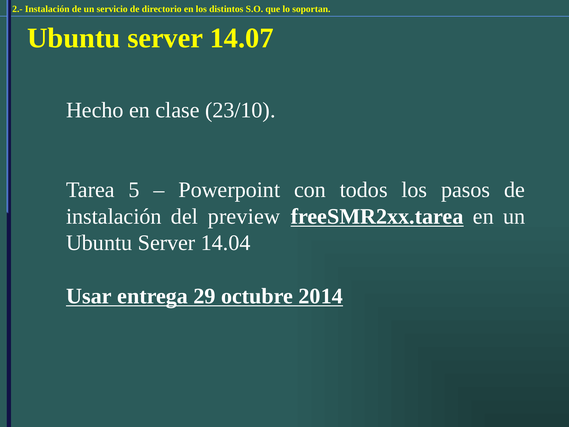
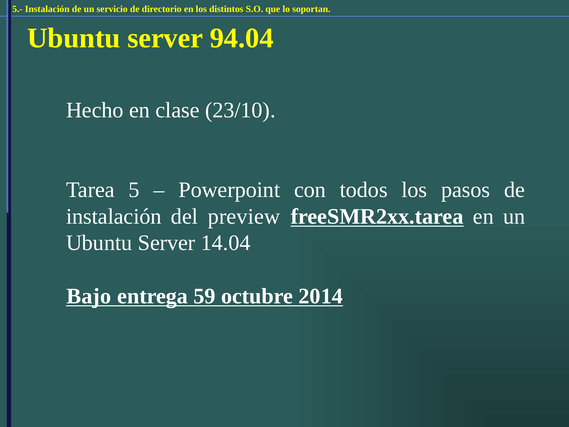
2.-: 2.- -> 5.- (17, 9)
14.07: 14.07 -> 94.04 (242, 38)
Usar: Usar -> Bajo (89, 296)
29: 29 -> 59 (205, 296)
